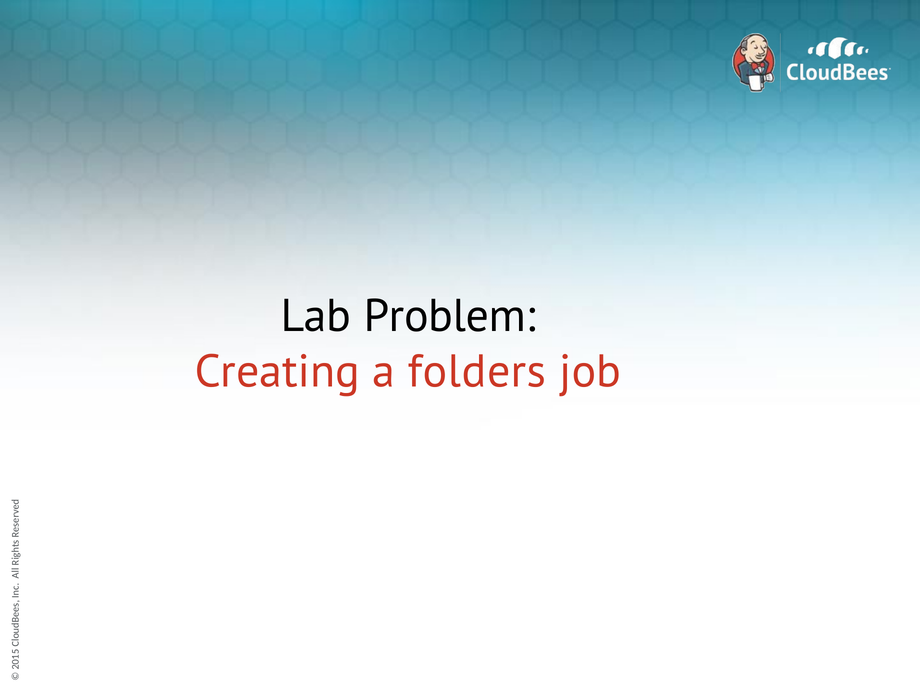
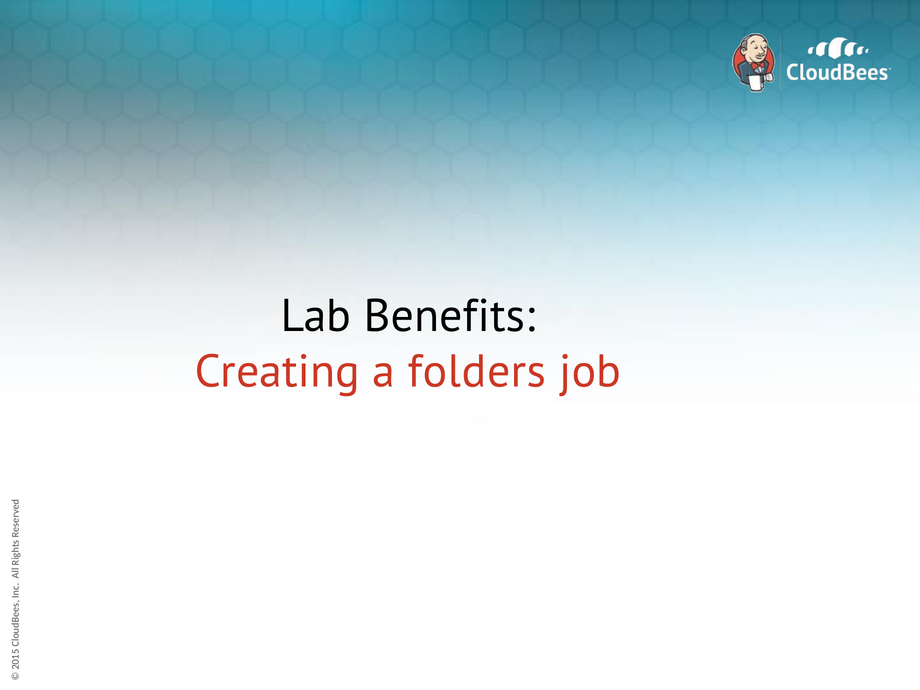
Problem: Problem -> Benefits (449, 316)
